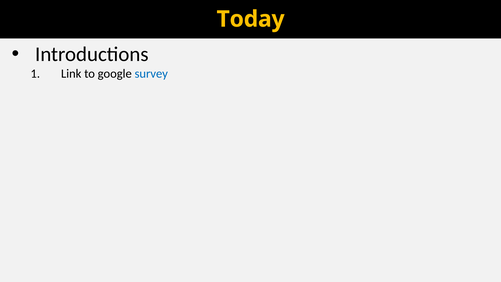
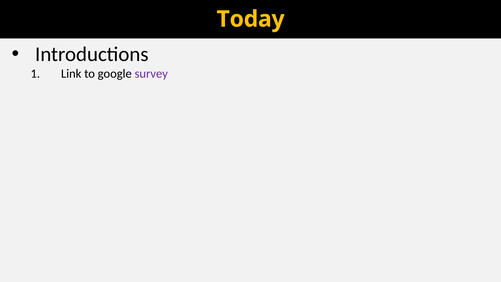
survey colour: blue -> purple (151, 74)
